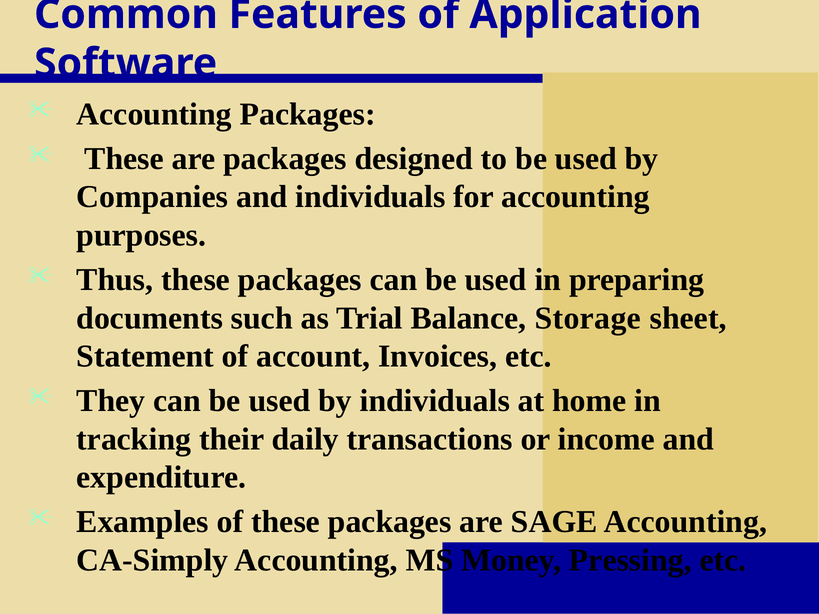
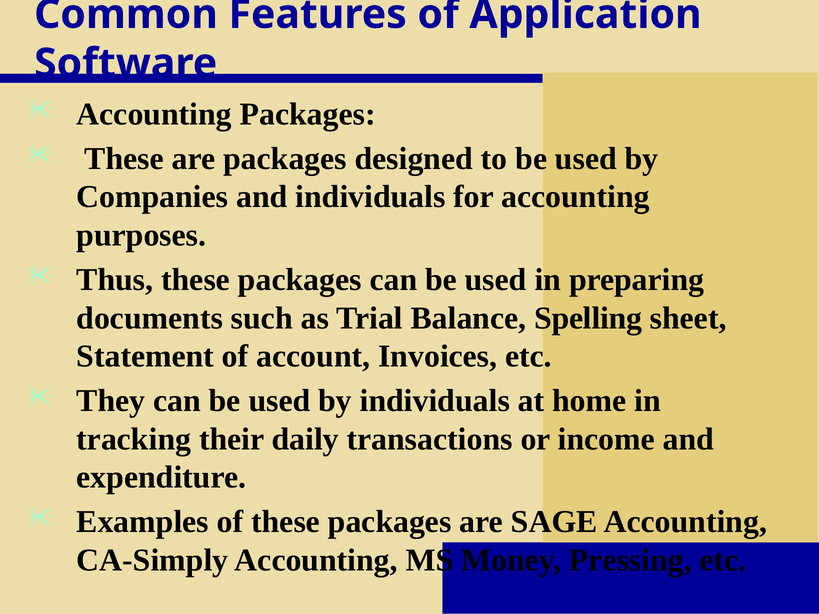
Storage: Storage -> Spelling (588, 318)
